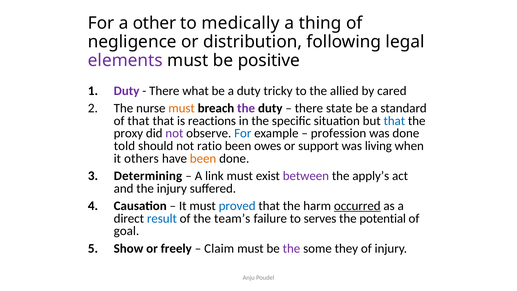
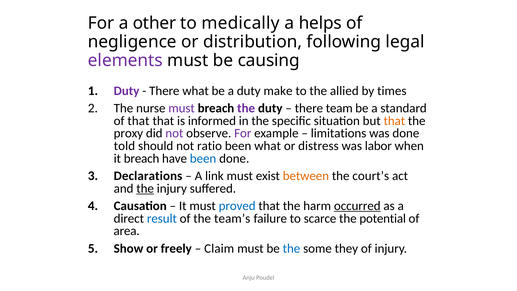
thing: thing -> helps (320, 23)
positive: positive -> causing (269, 60)
tricky: tricky -> make (278, 91)
cared: cared -> times (392, 91)
must colour: orange -> purple (182, 108)
state: state -> team (339, 108)
reactions: reactions -> informed (212, 121)
that colour: blue -> orange (394, 121)
For colour: blue -> purple (243, 133)
profession: profession -> limitations (339, 133)
been owes: owes -> what (268, 146)
support: support -> distress (318, 146)
living: living -> labor (378, 146)
it others: others -> breach (142, 158)
been colour: orange -> blue (203, 158)
Determining: Determining -> Declarations (148, 176)
between colour: purple -> orange (306, 176)
apply’s: apply’s -> court’s (371, 176)
the underline: none -> present (145, 188)
serves: serves -> scarce (320, 218)
goal: goal -> area (127, 231)
the colour: purple -> blue (291, 248)
